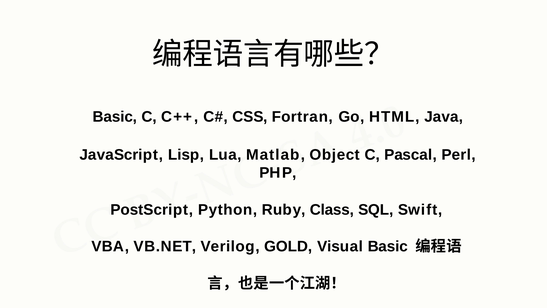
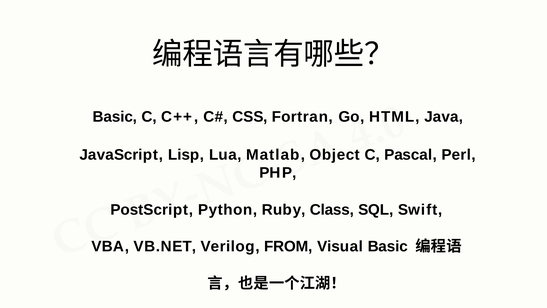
GOLD: GOLD -> FROM (288, 246)
